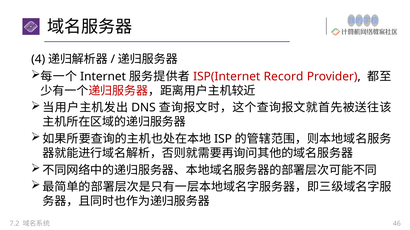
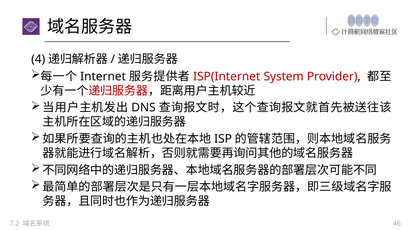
Record: Record -> System (284, 77)
